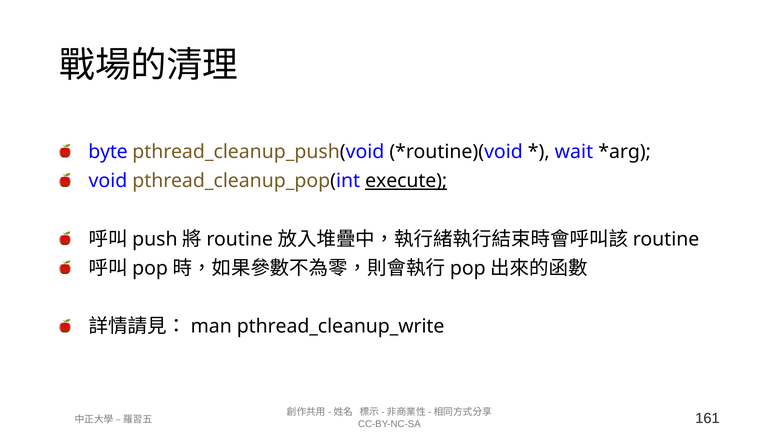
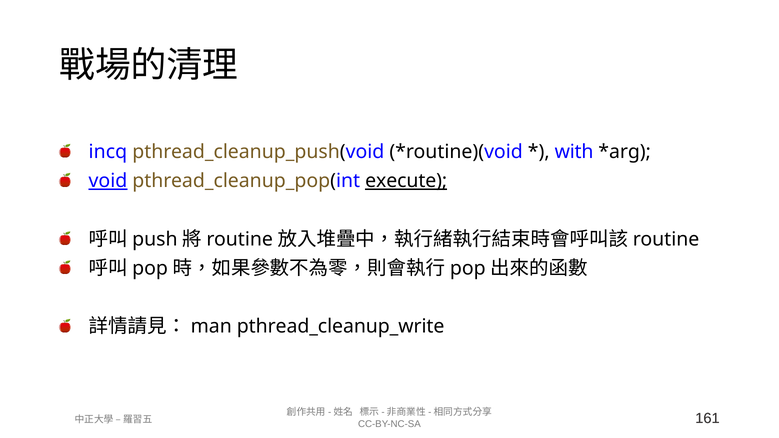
byte: byte -> incq (108, 152)
wait: wait -> with (574, 152)
void underline: none -> present (108, 181)
